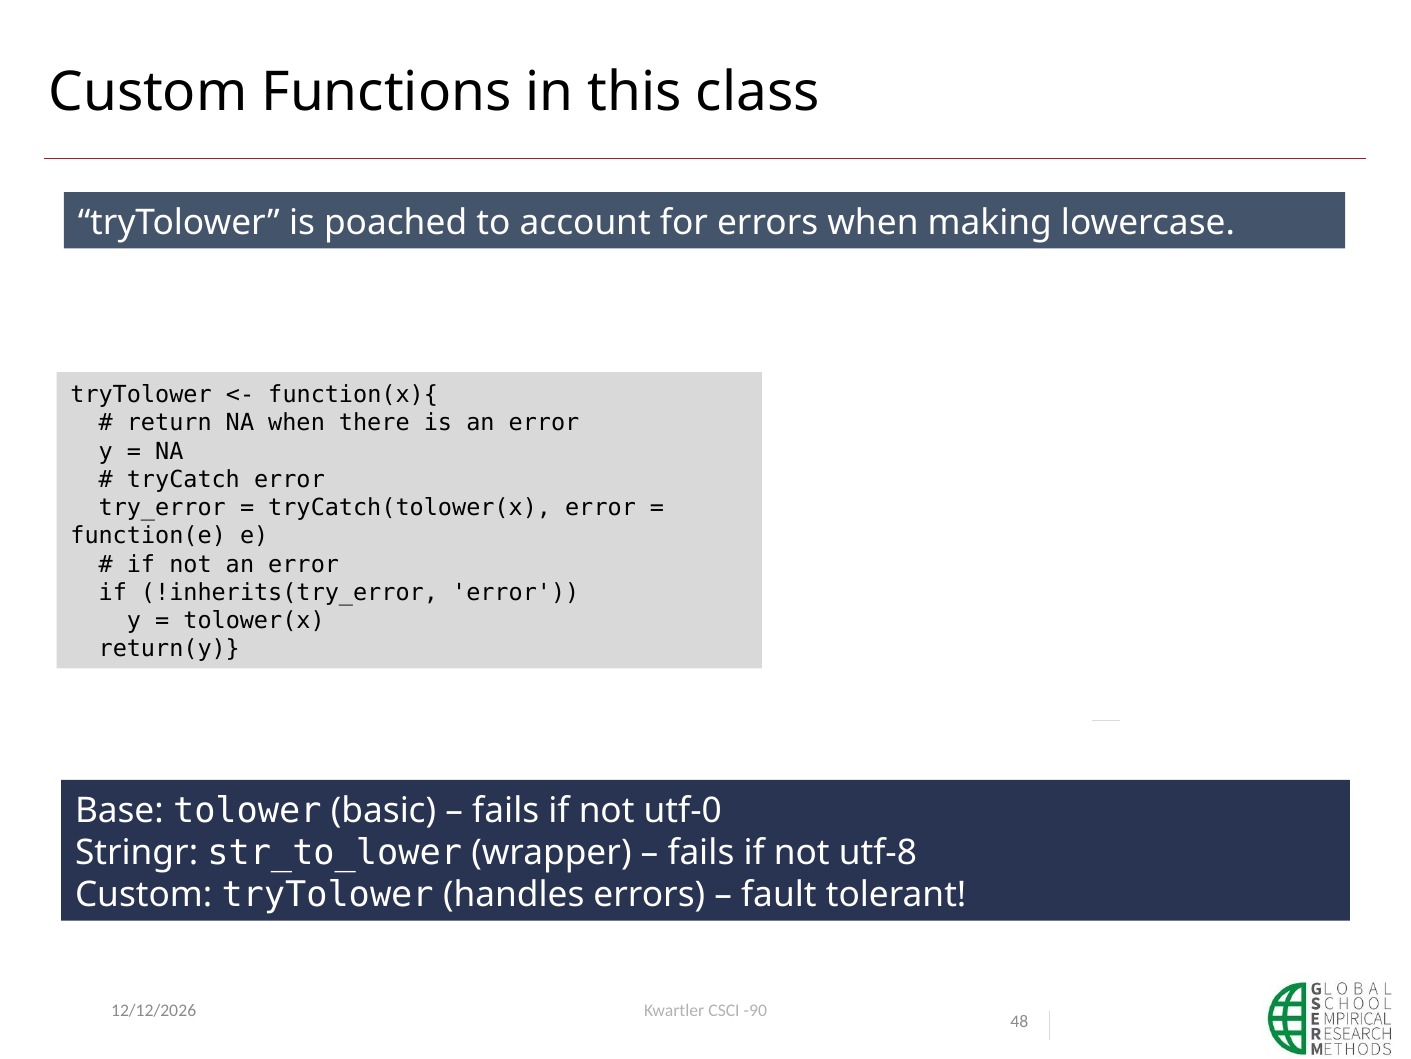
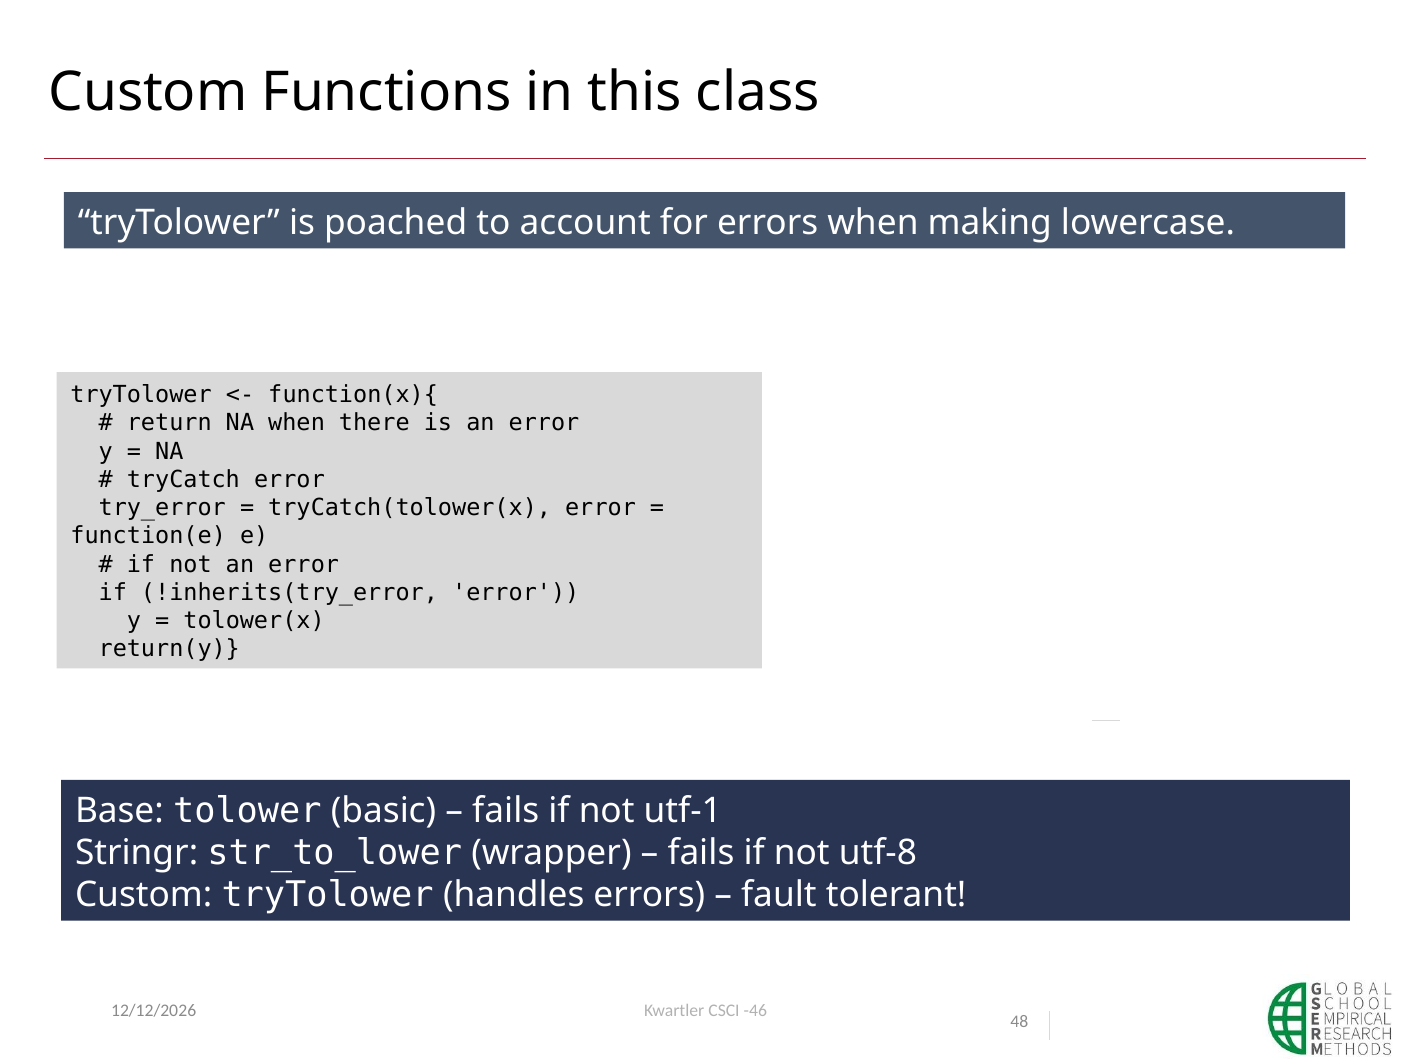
utf-0: utf-0 -> utf-1 (683, 810)
-90: -90 -> -46 (755, 1010)
